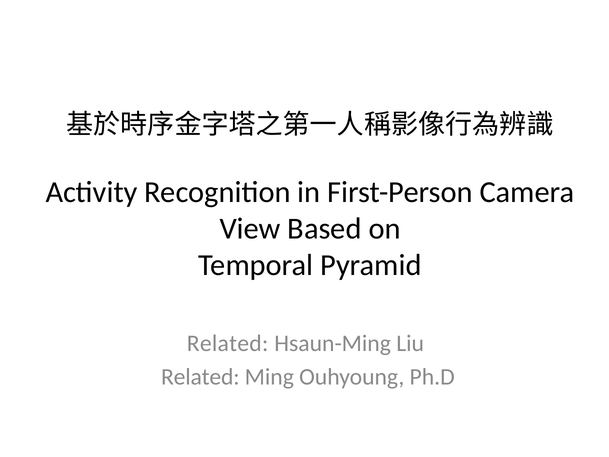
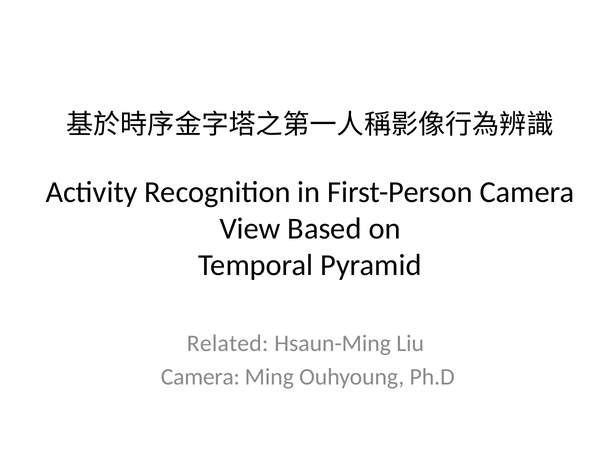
Related: Related -> Camera (200, 377)
